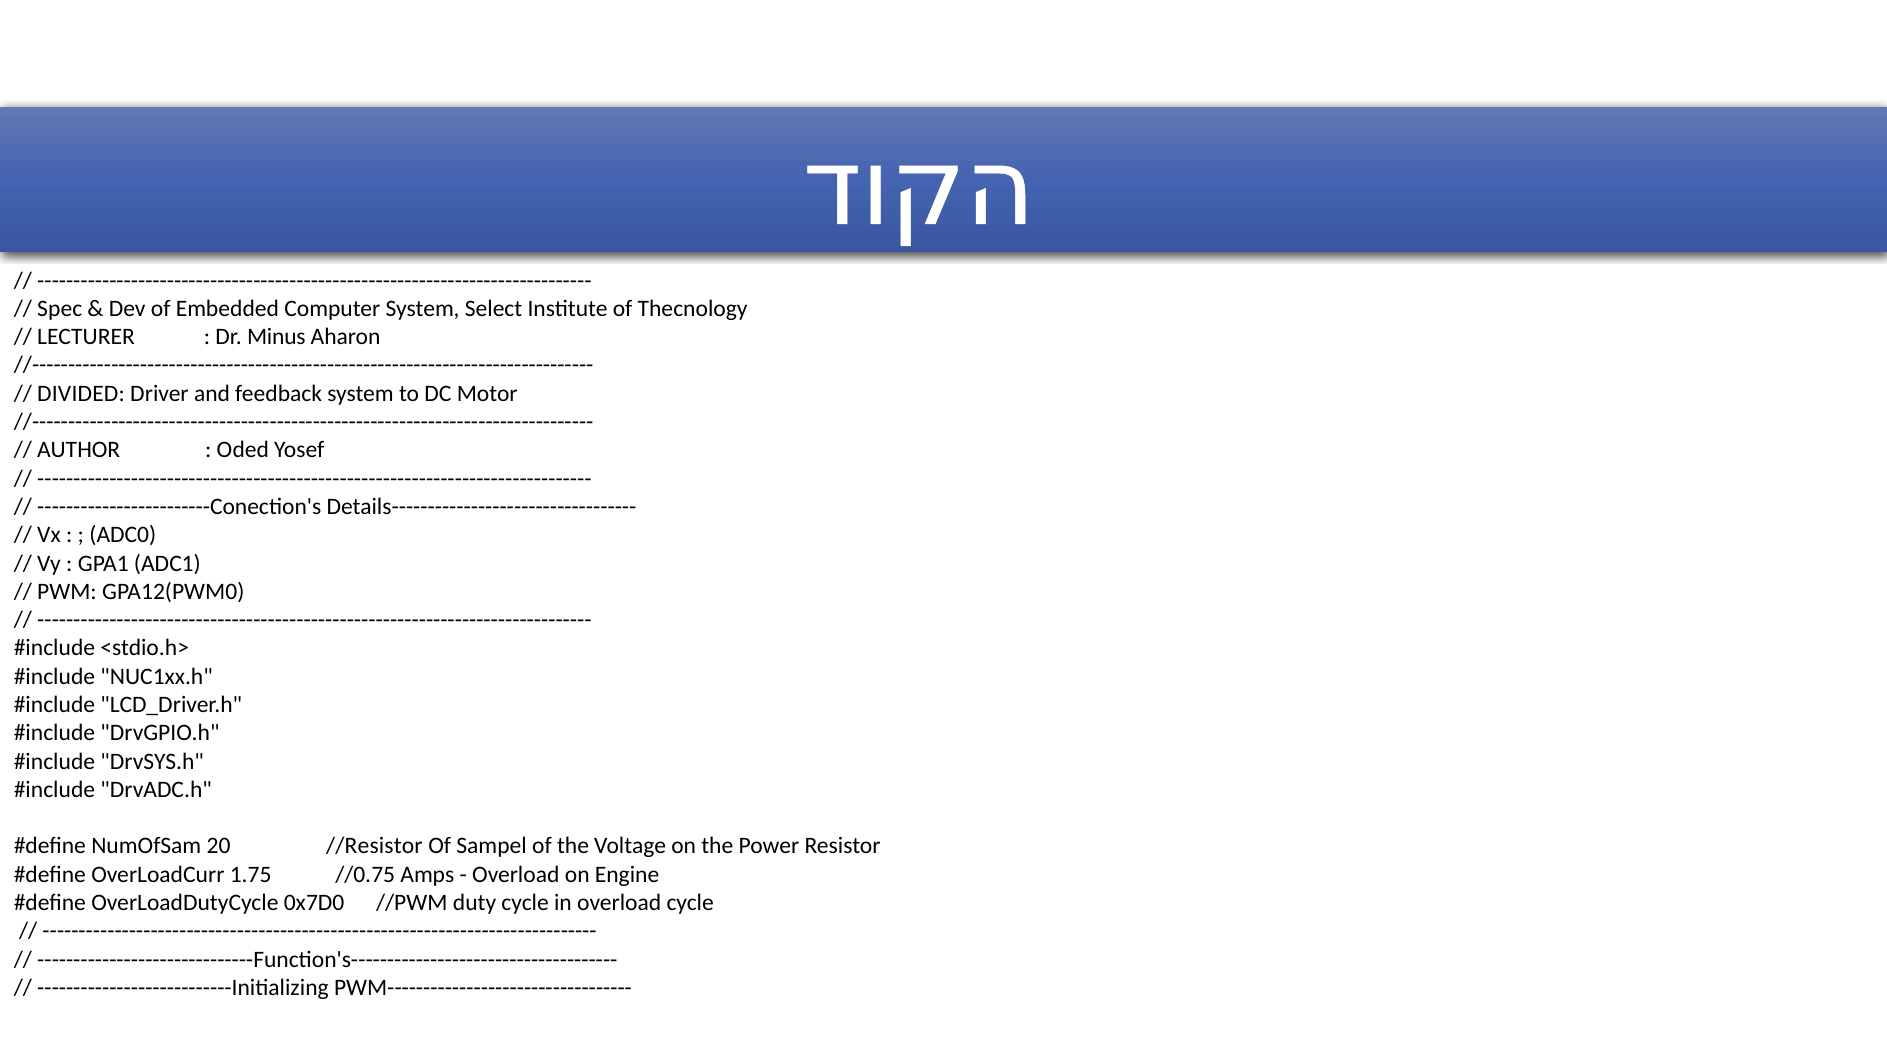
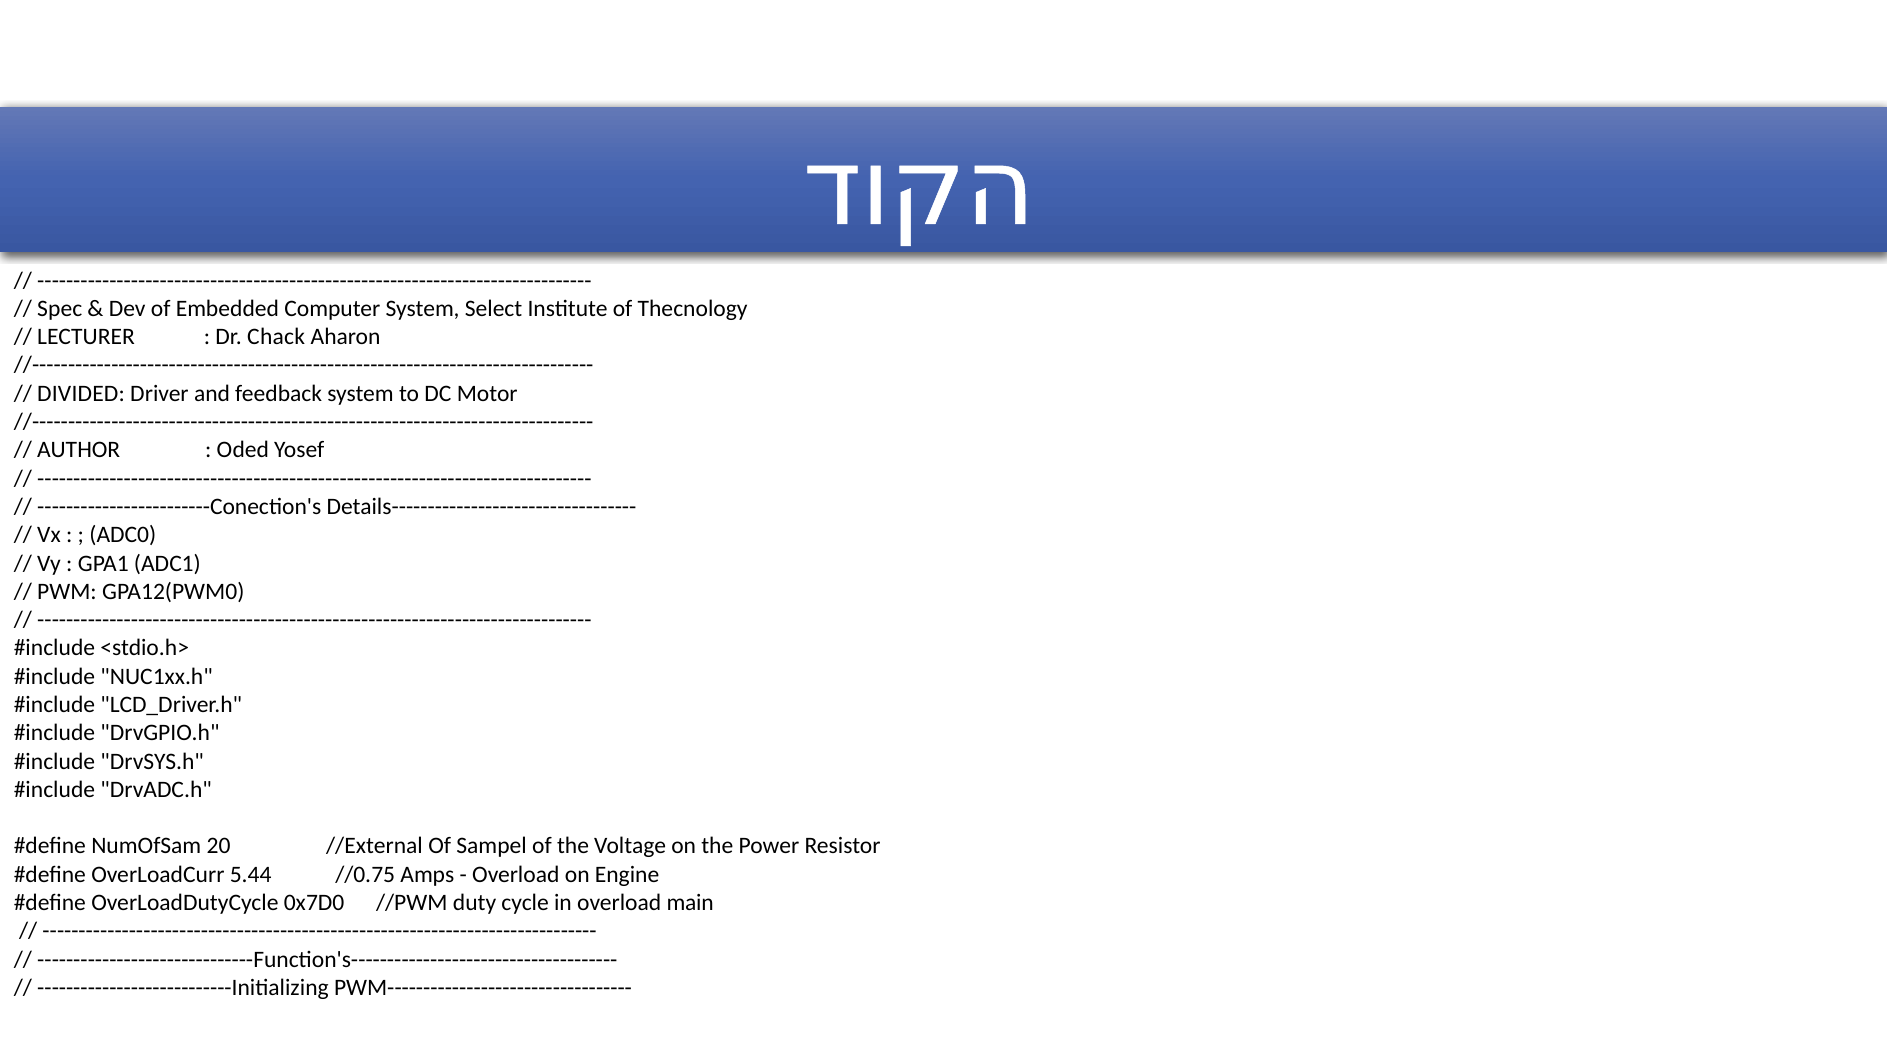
Minus: Minus -> Chack (276, 337)
//Resistor: //Resistor -> //External (375, 847)
1.75: 1.75 -> 5.44 (251, 875)
overload cycle: cycle -> main (690, 903)
